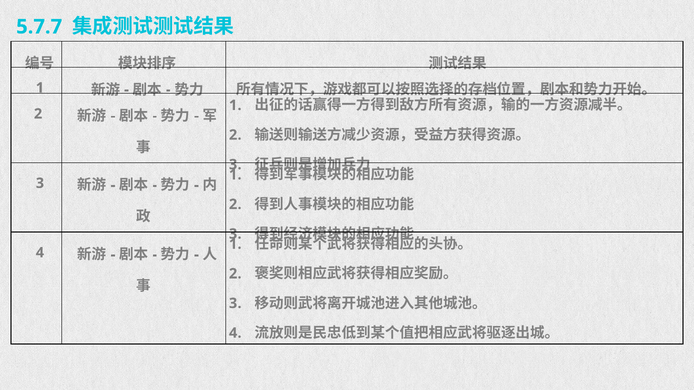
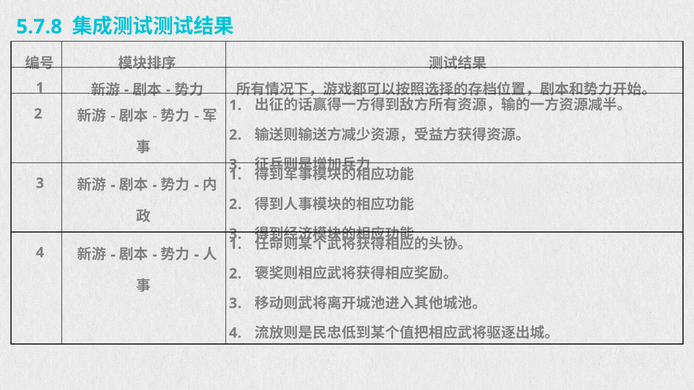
5.7.7: 5.7.7 -> 5.7.8 (39, 27)
